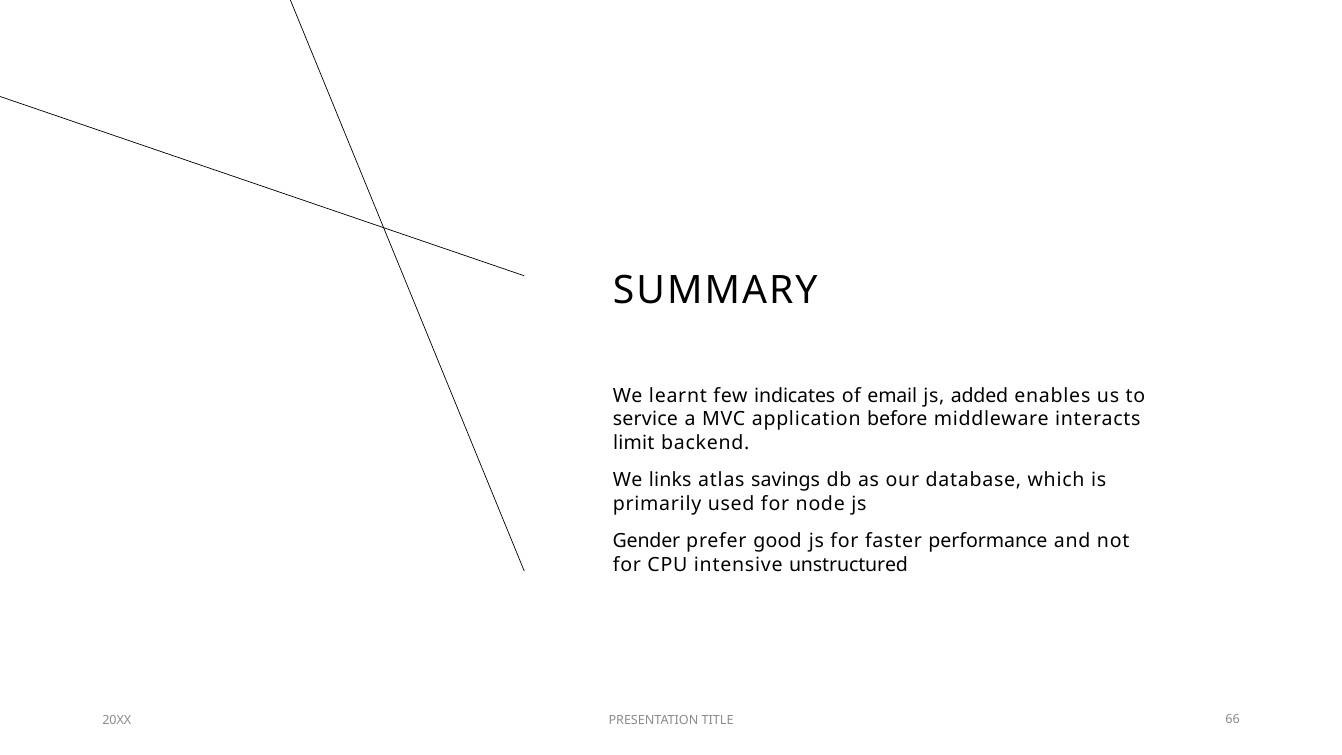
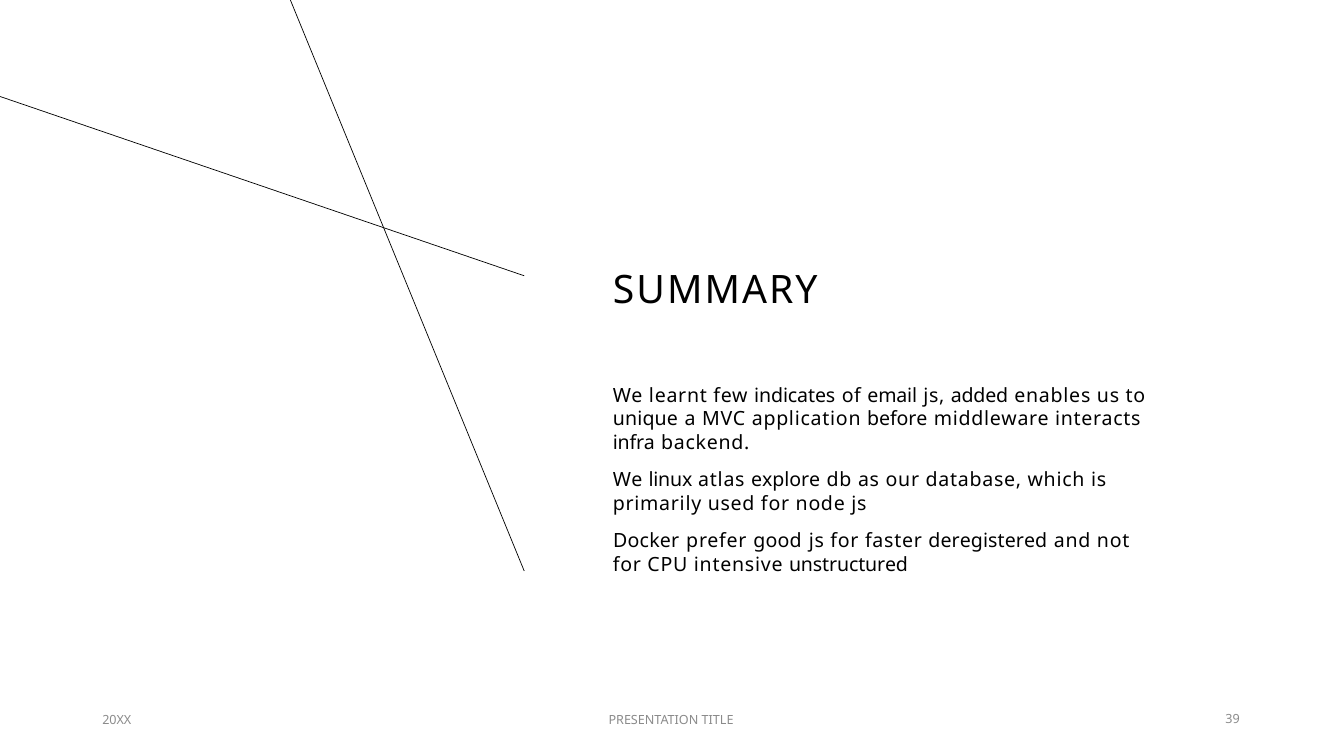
service: service -> unique (645, 419)
limit: limit -> infra (634, 443)
links: links -> linux (670, 480)
savings: savings -> explore (786, 480)
Gender: Gender -> Docker (646, 541)
performance: performance -> deregistered (988, 541)
66: 66 -> 39 (1233, 720)
